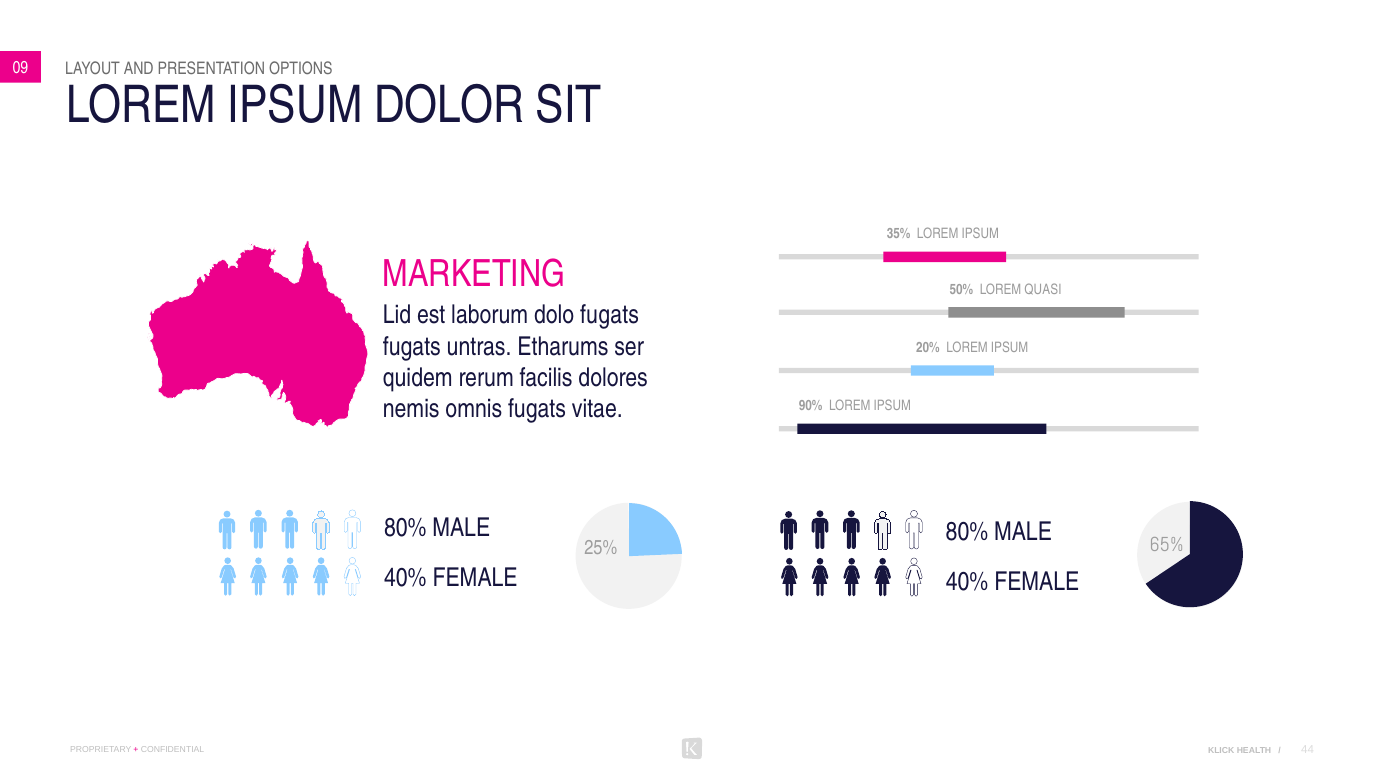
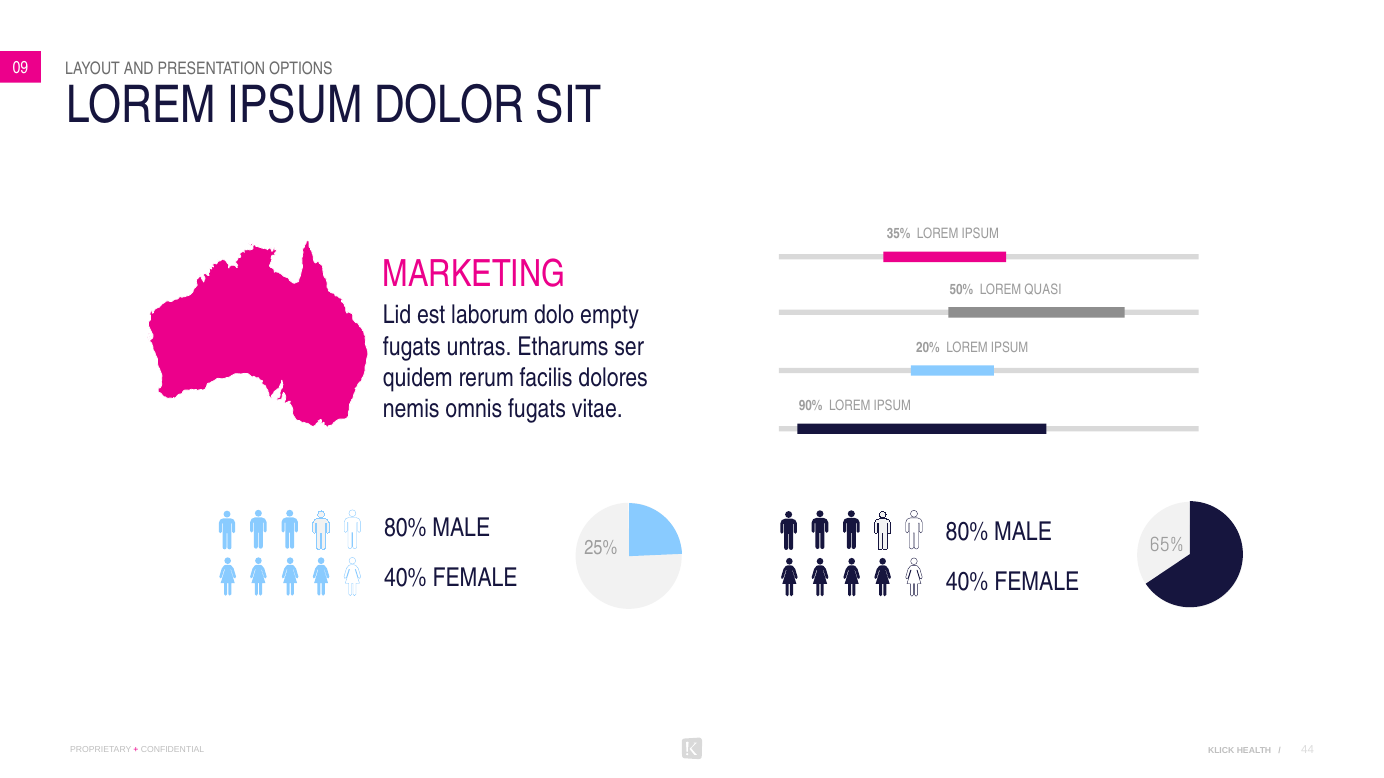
dolo fugats: fugats -> empty (610, 315)
